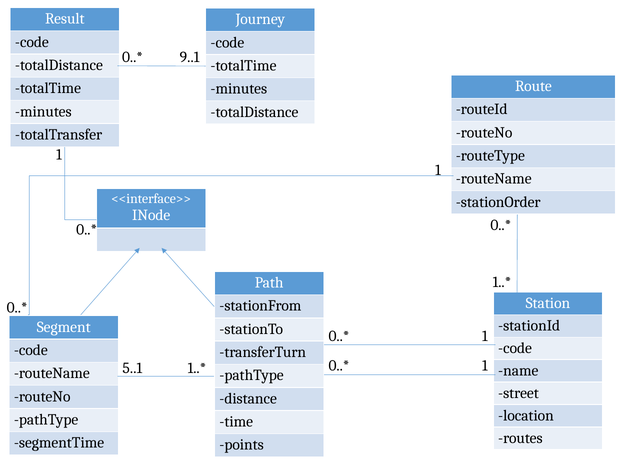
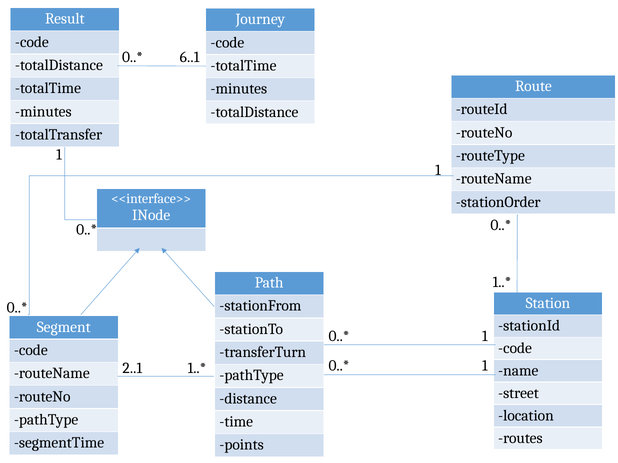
9..1: 9..1 -> 6..1 (190, 57)
5..1: 5..1 -> 2..1 (132, 369)
